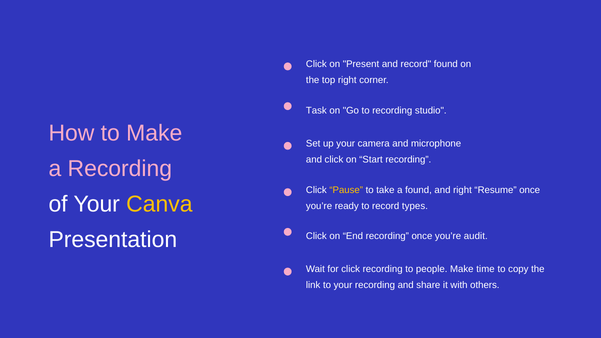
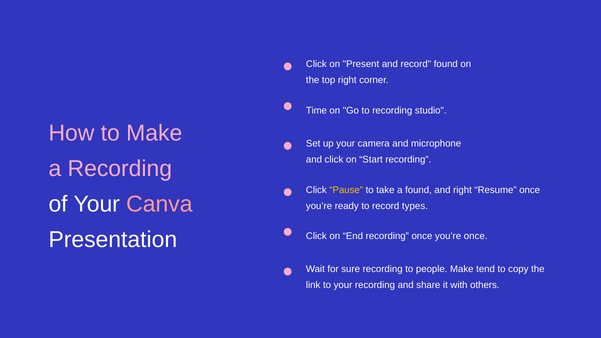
Task: Task -> Time (316, 110)
Canva colour: yellow -> pink (159, 204)
you’re audit: audit -> once (476, 236)
for click: click -> sure (351, 269)
time: time -> tend (486, 269)
